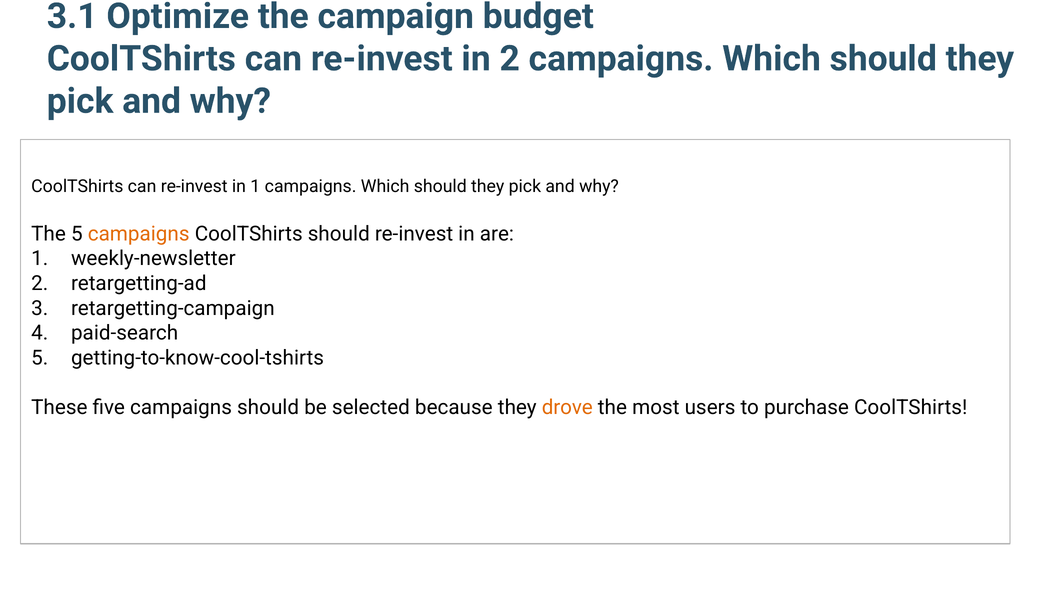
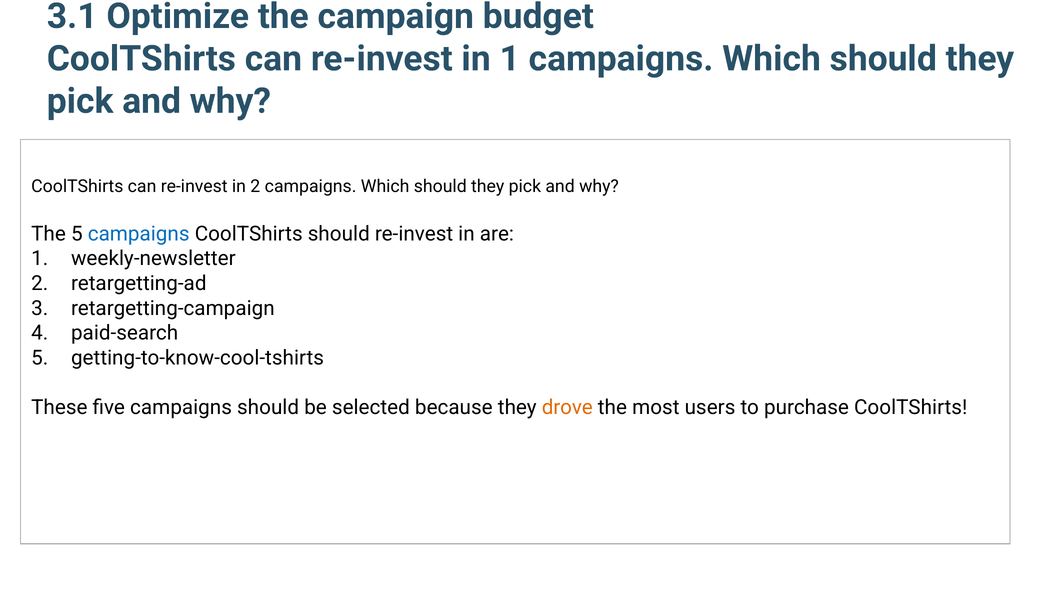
in 2: 2 -> 1 (510, 59)
in 1: 1 -> 2 (255, 186)
campaigns colour: orange -> blue (139, 234)
